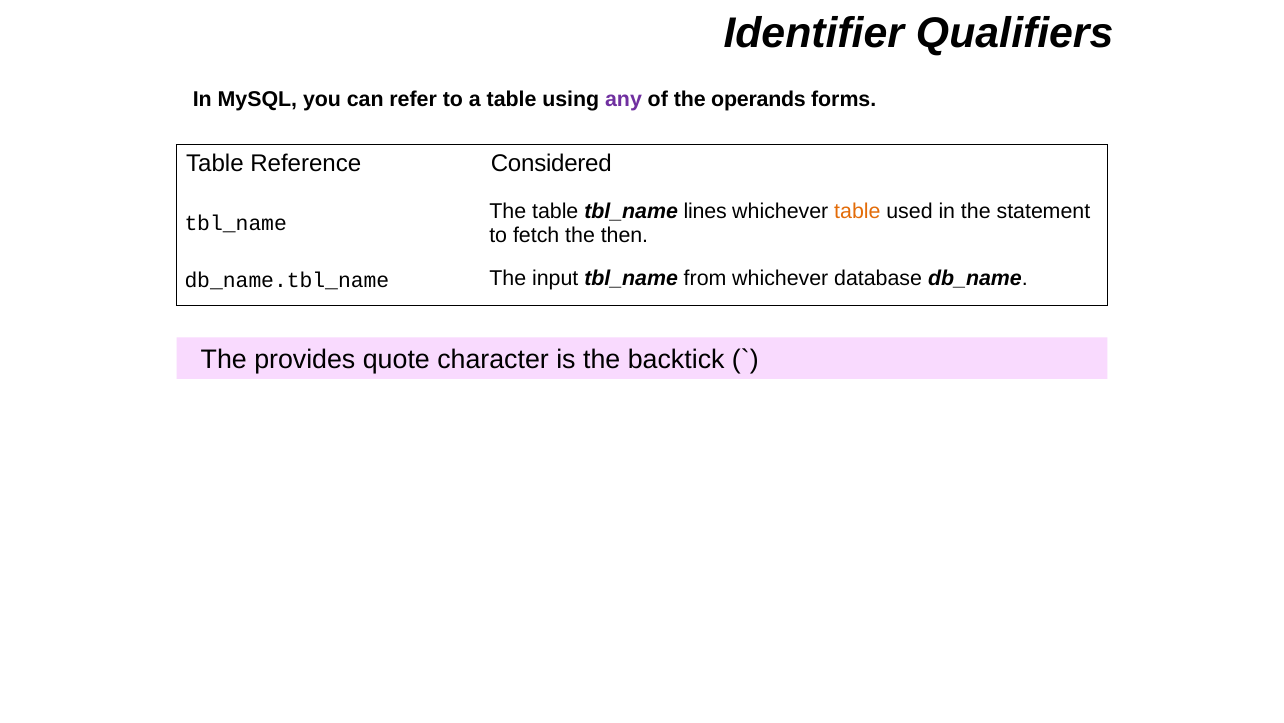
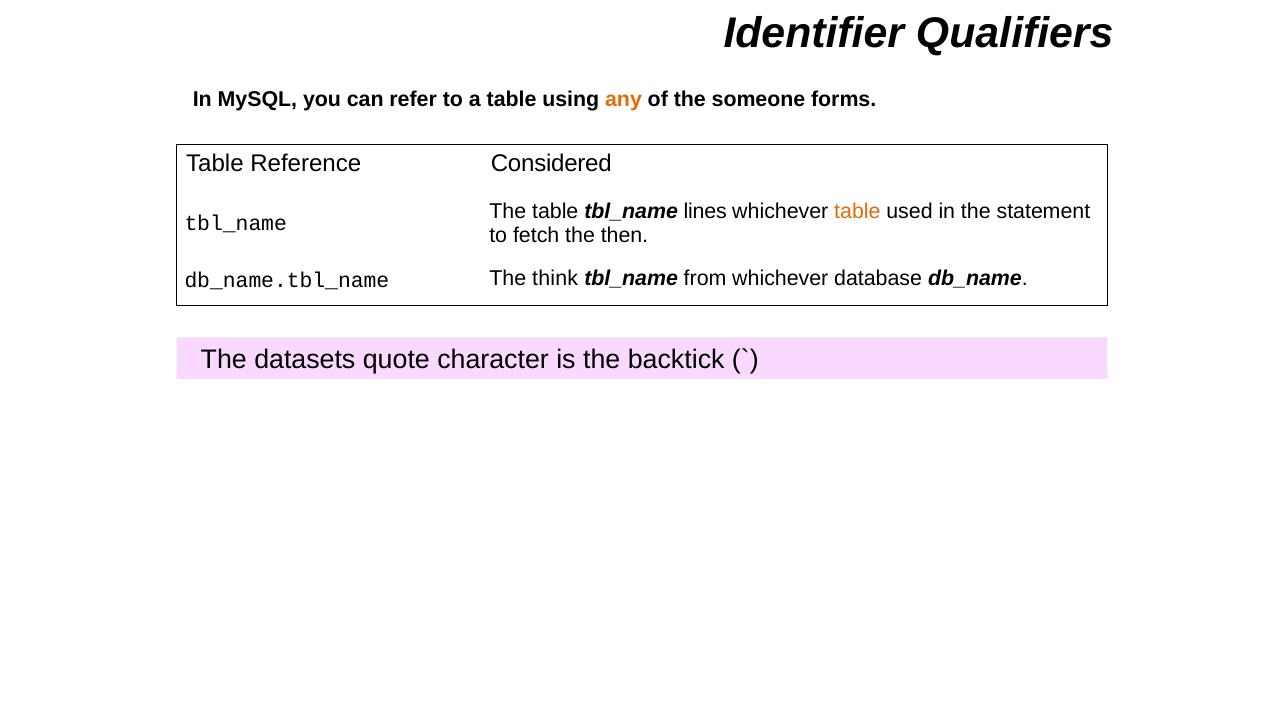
any colour: purple -> orange (623, 99)
operands: operands -> someone (758, 99)
input: input -> think (555, 279)
provides: provides -> datasets (305, 360)
